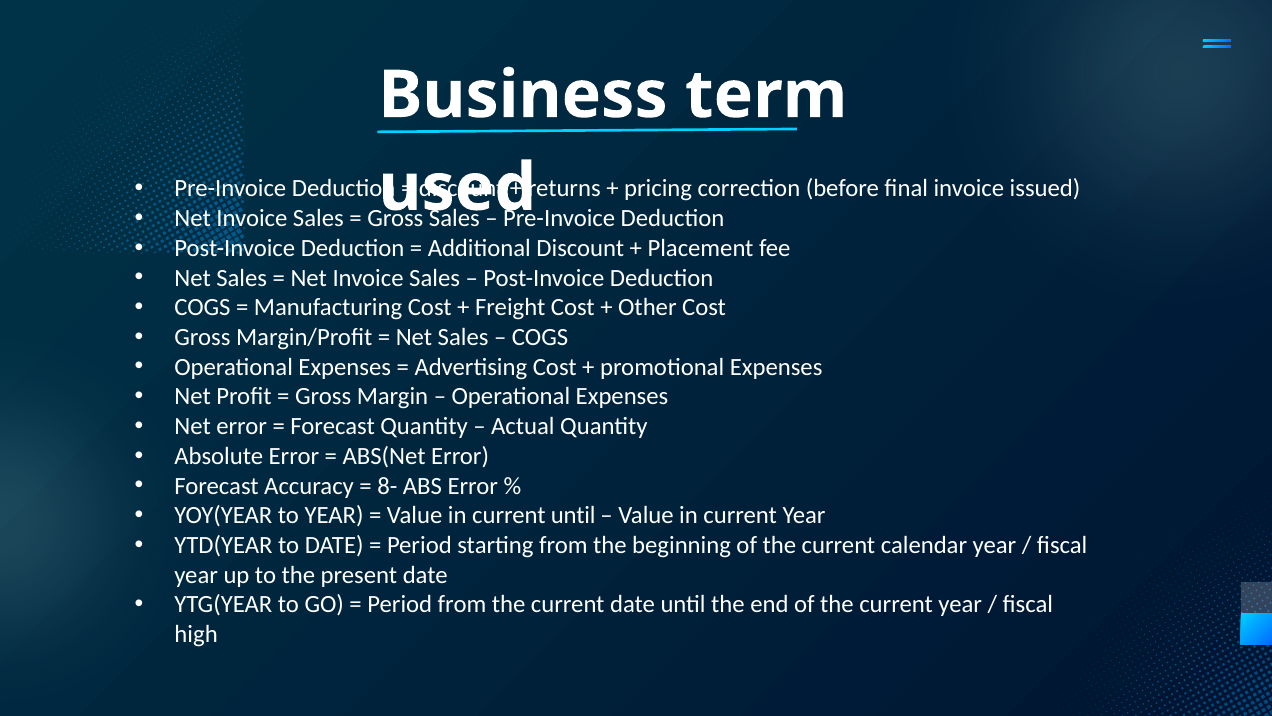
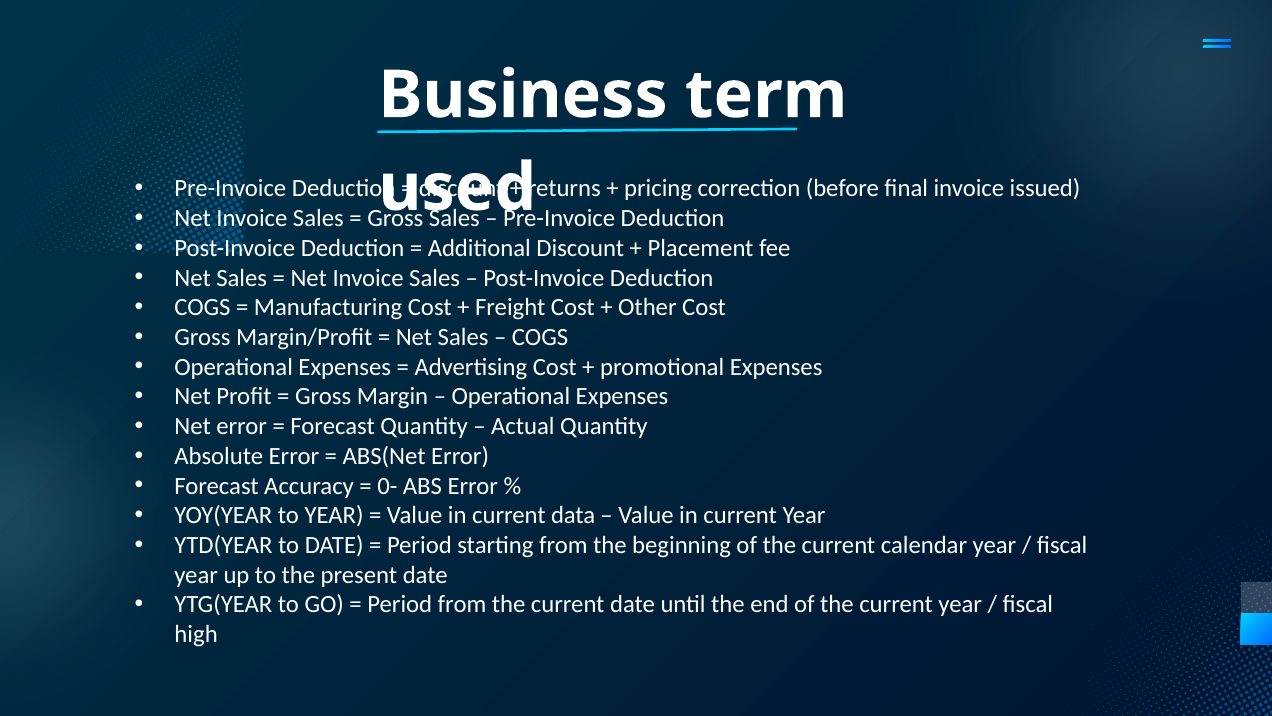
8-: 8- -> 0- (387, 486)
current until: until -> data (573, 515)
